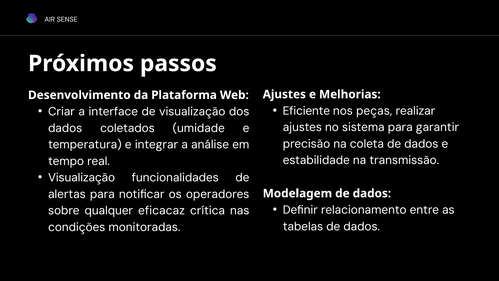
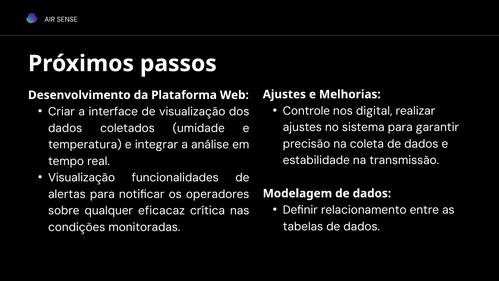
Eficiente: Eficiente -> Controle (306, 111)
peças: peças -> digital (374, 111)
